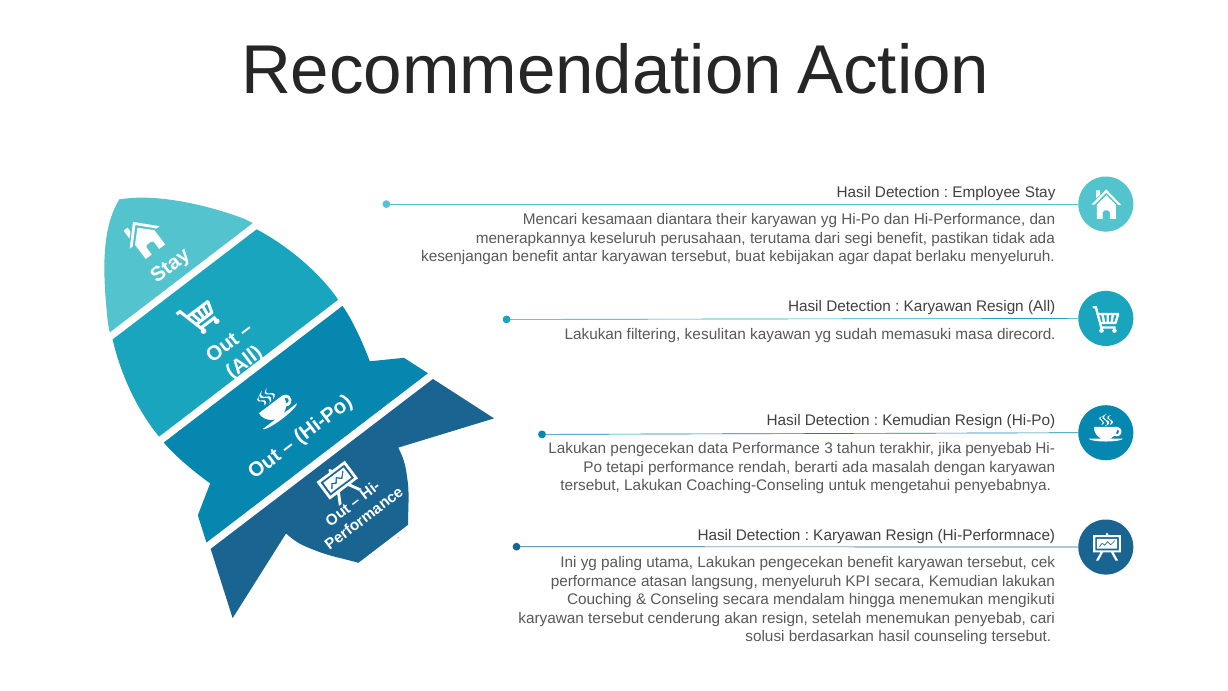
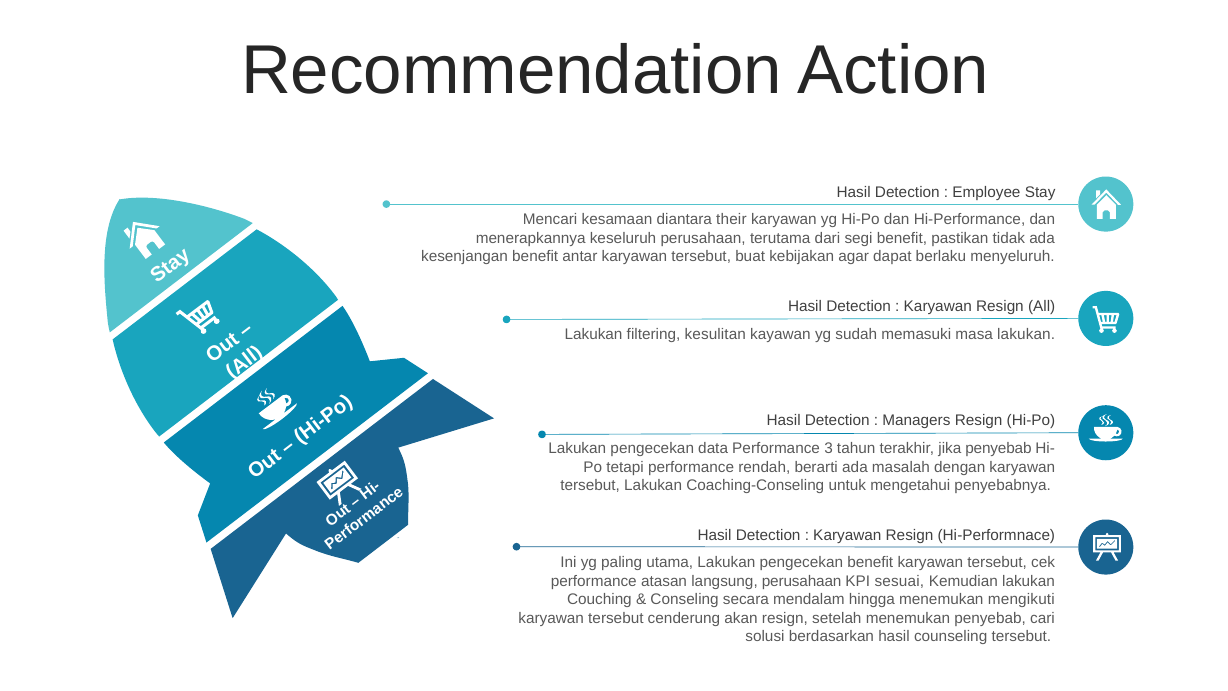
masa direcord: direcord -> lakukan (1026, 334)
Kemudian: Kemudian -> Managers (916, 420)
langsung menyeluruh: menyeluruh -> perusahaan (802, 581)
KPI secara: secara -> sesuai (899, 581)
